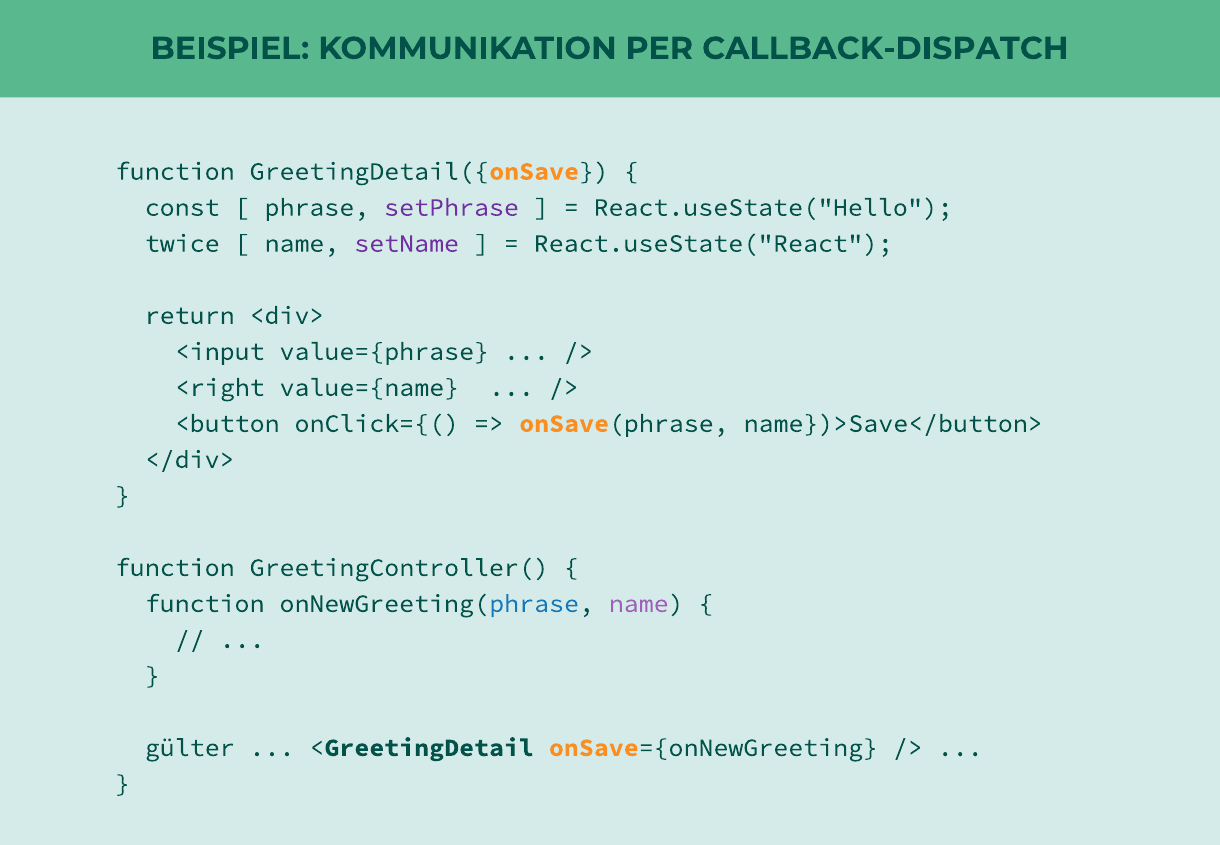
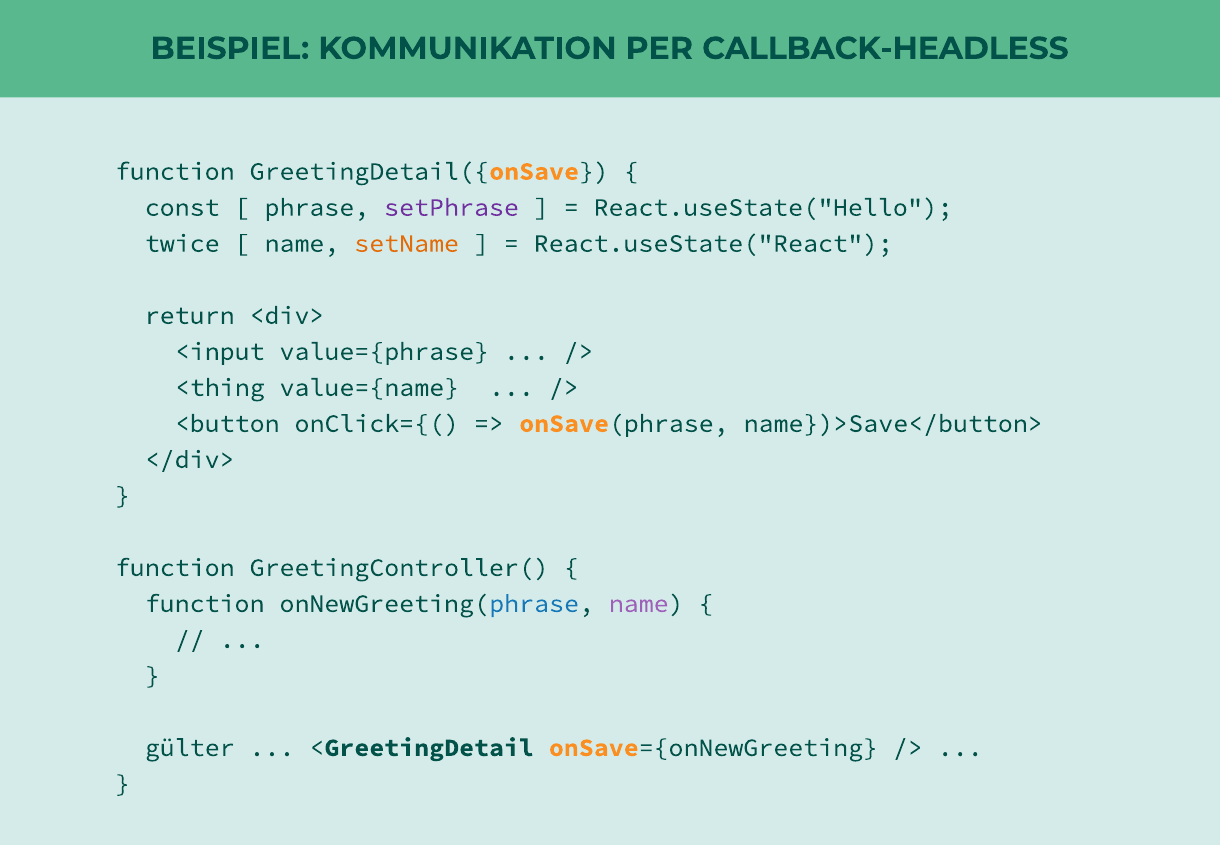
CALLBACK-DISPATCH: CALLBACK-DISPATCH -> CALLBACK-HEADLESS (885, 48)
setName colour: purple -> orange (407, 243)
<right: <right -> <thing (220, 387)
